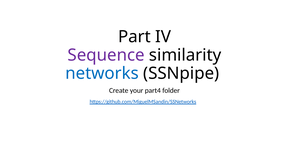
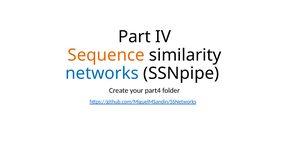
Sequence colour: purple -> orange (106, 55)
